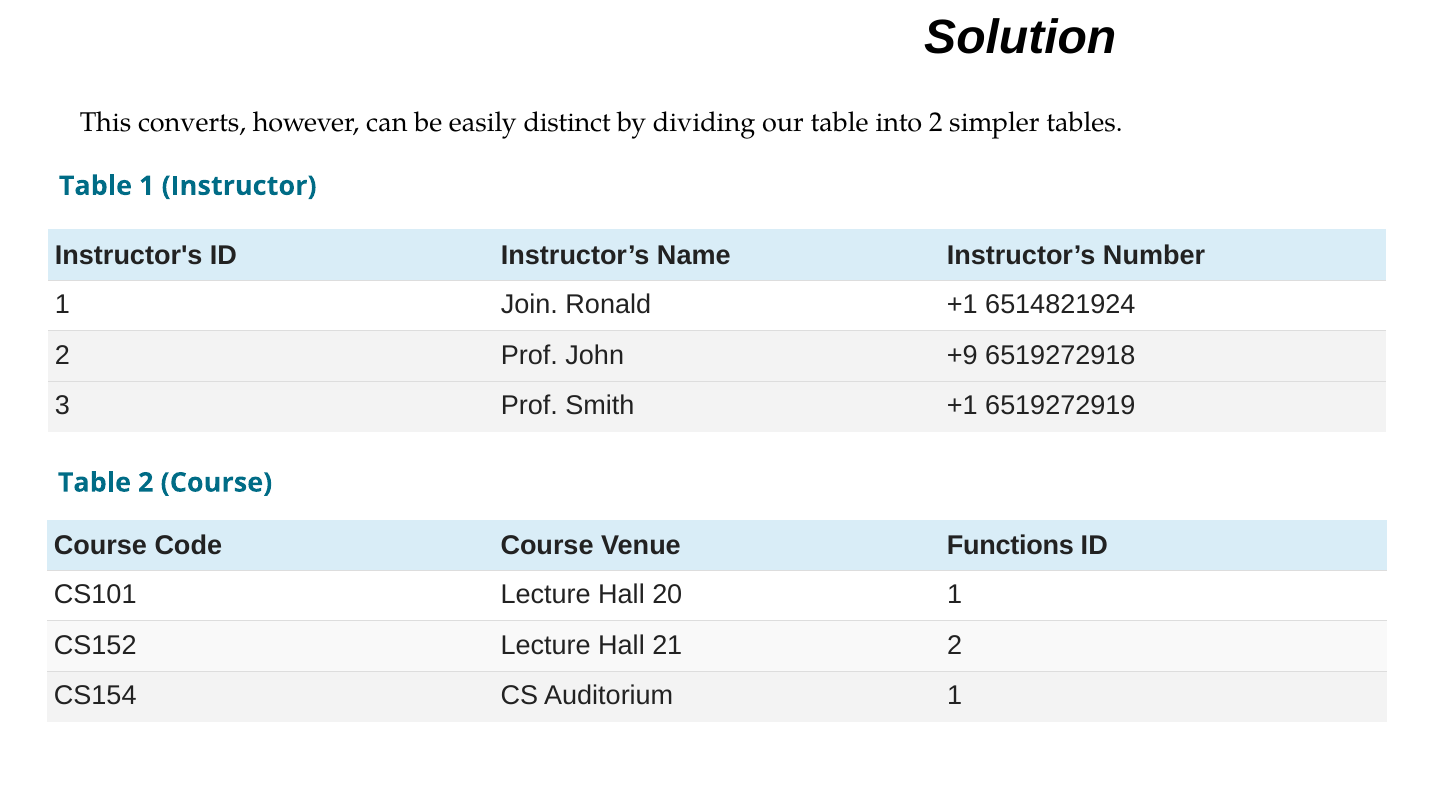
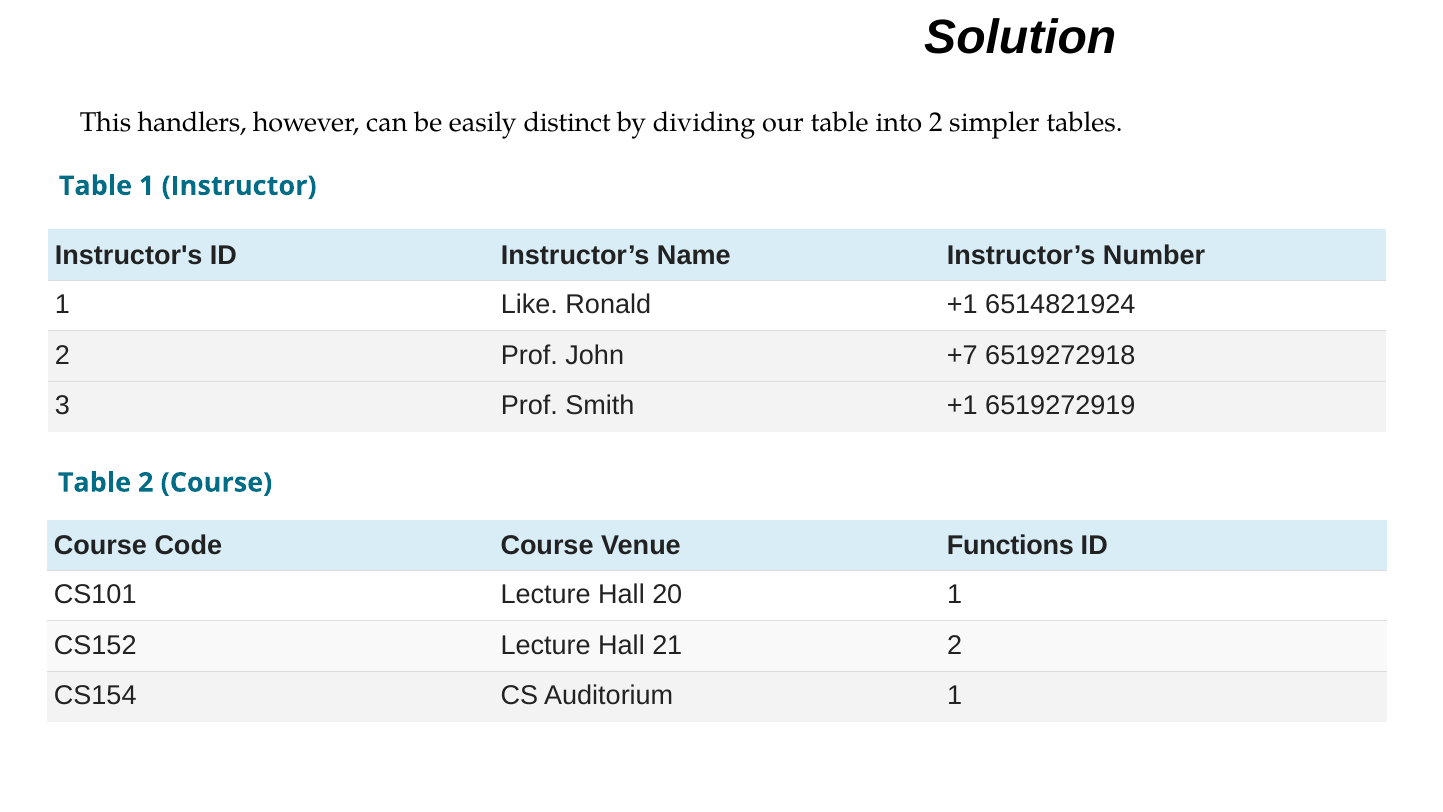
converts: converts -> handlers (192, 123)
Join: Join -> Like (529, 304)
+9: +9 -> +7 (962, 355)
